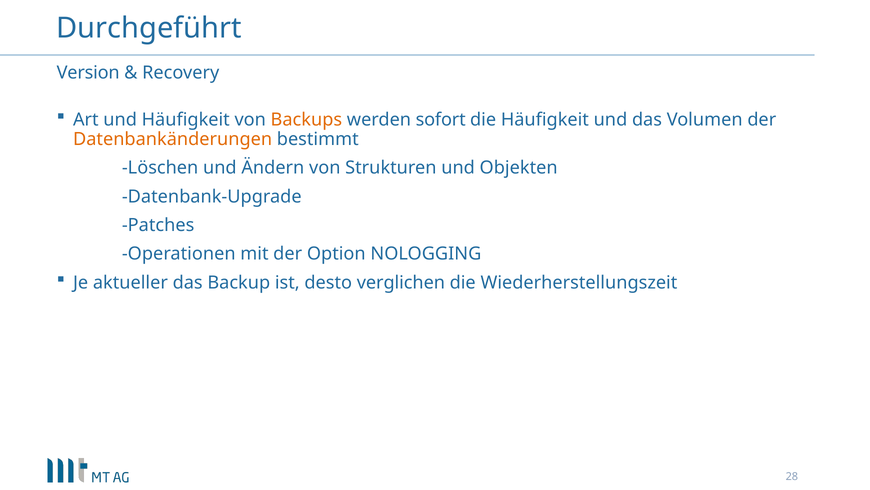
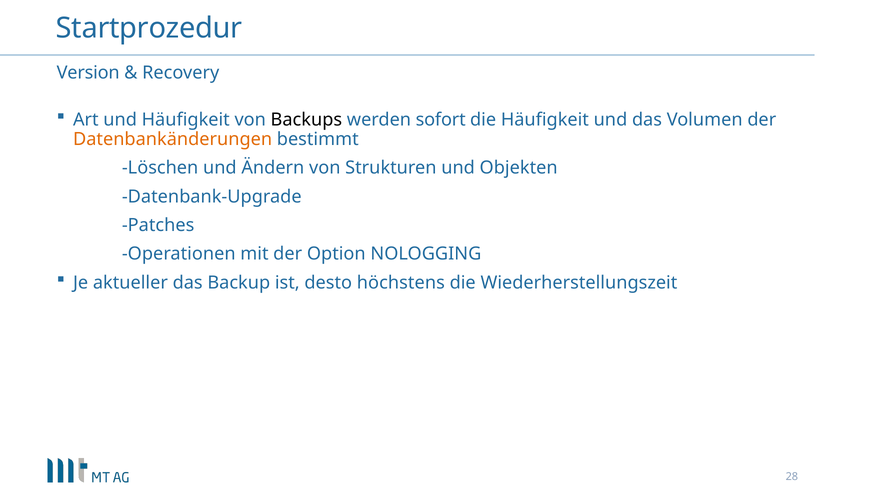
Durchgeführt: Durchgeführt -> Startprozedur (149, 28)
Backups colour: orange -> black (306, 119)
verglichen: verglichen -> höchstens (401, 282)
